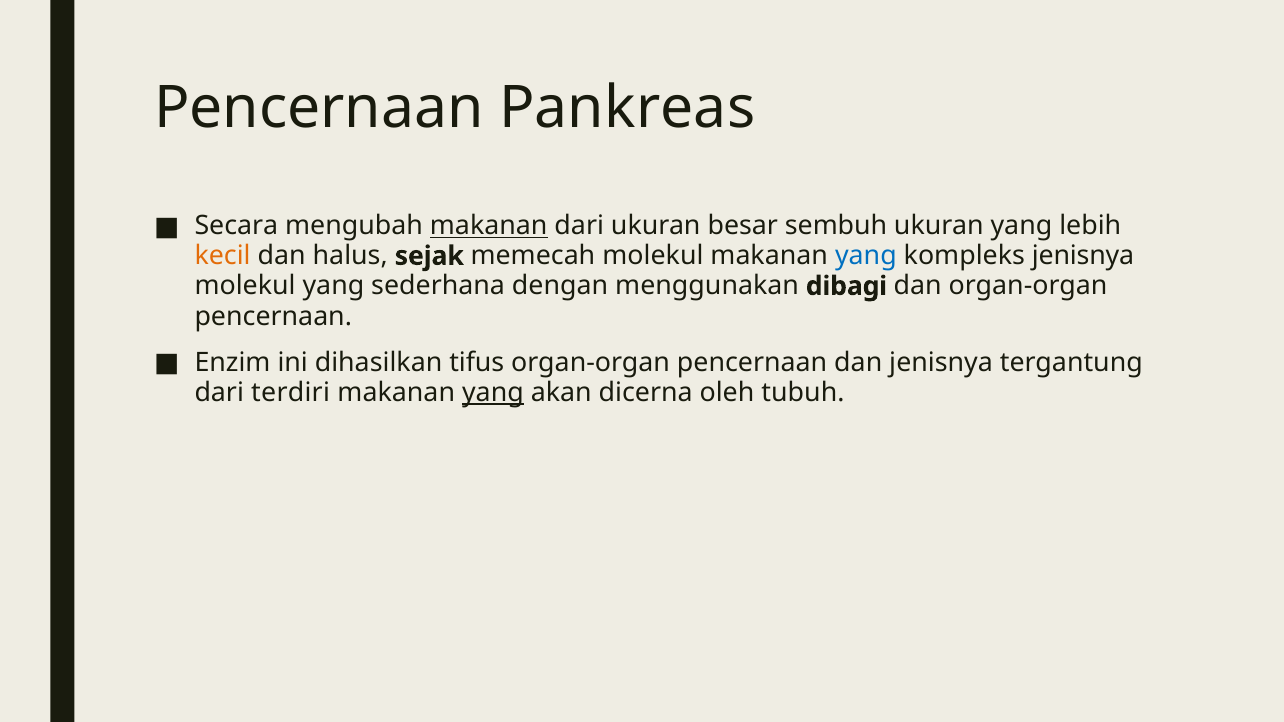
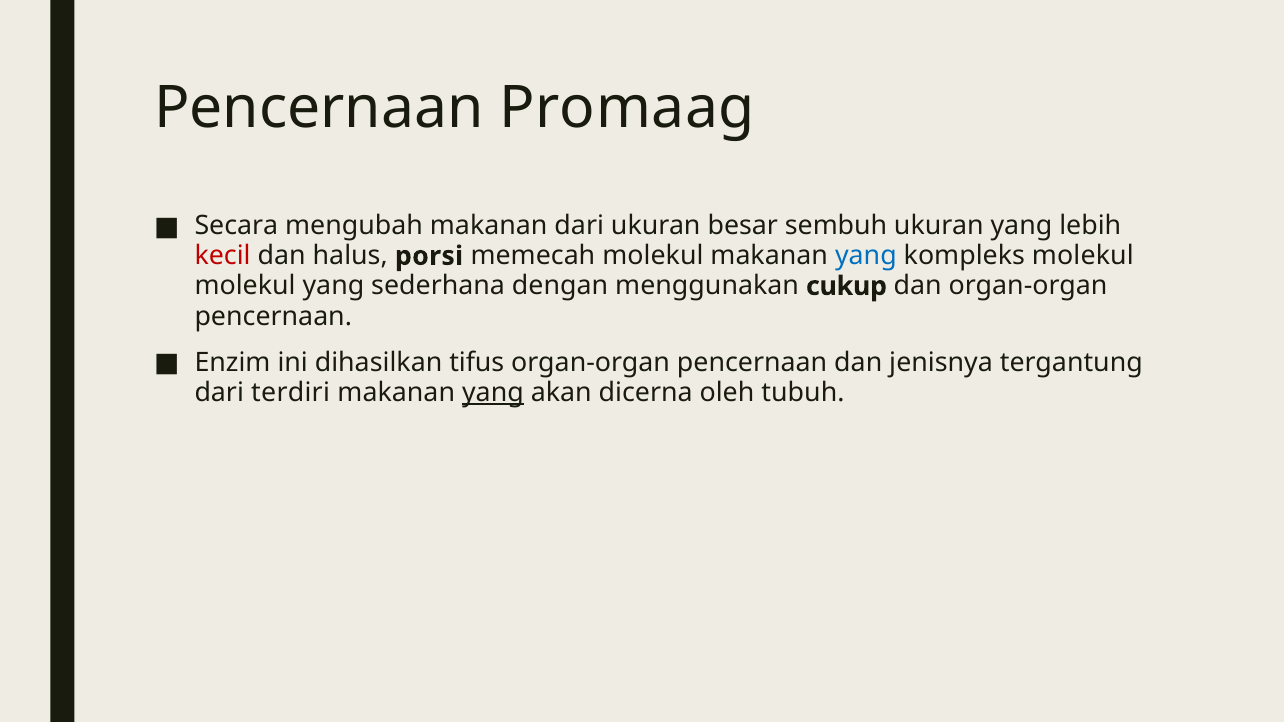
Pankreas: Pankreas -> Promaag (627, 108)
makanan underline: present -> none (489, 226)
kecil colour: orange -> red (223, 256)
sejak: sejak -> porsi (429, 256)
kompleks jenisnya: jenisnya -> molekul (1083, 256)
dibagi: dibagi -> cukup (847, 286)
